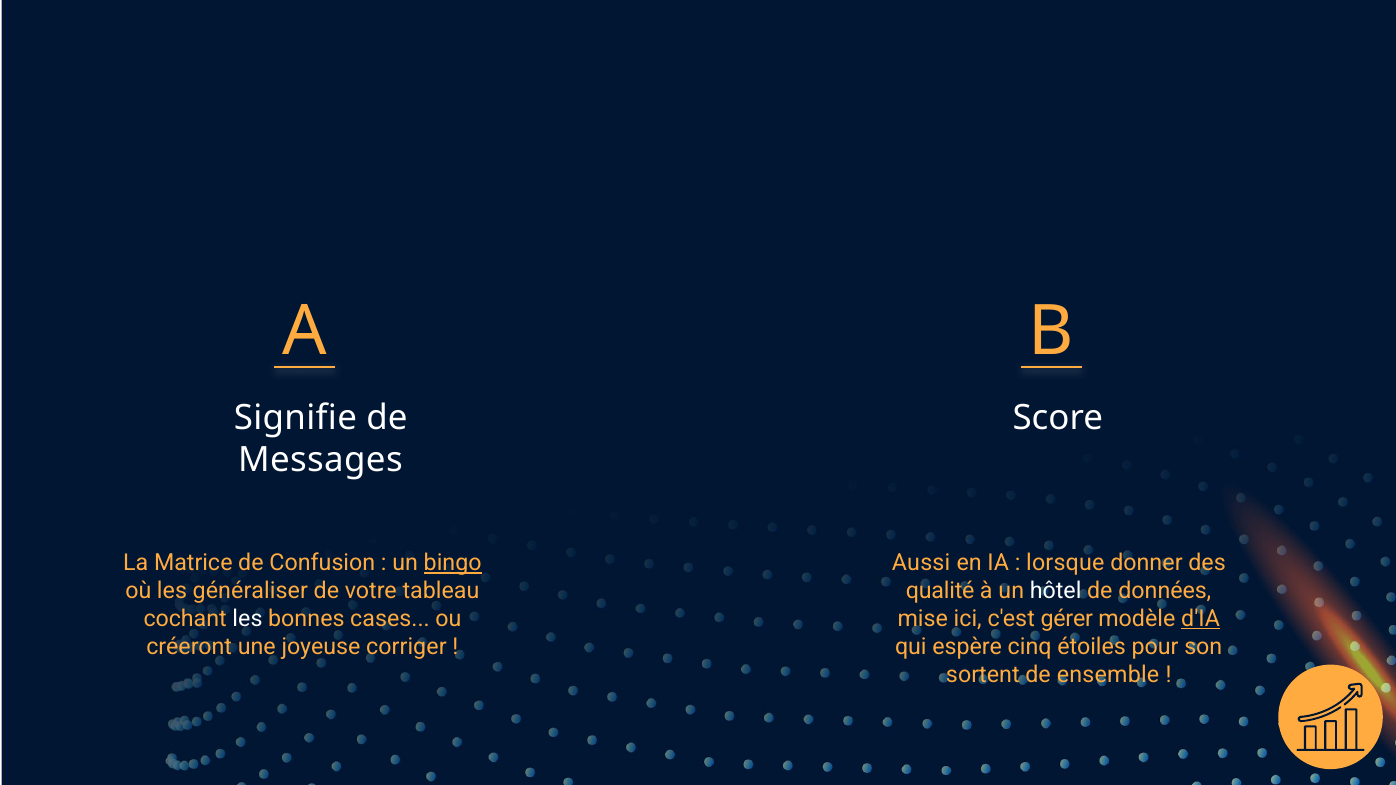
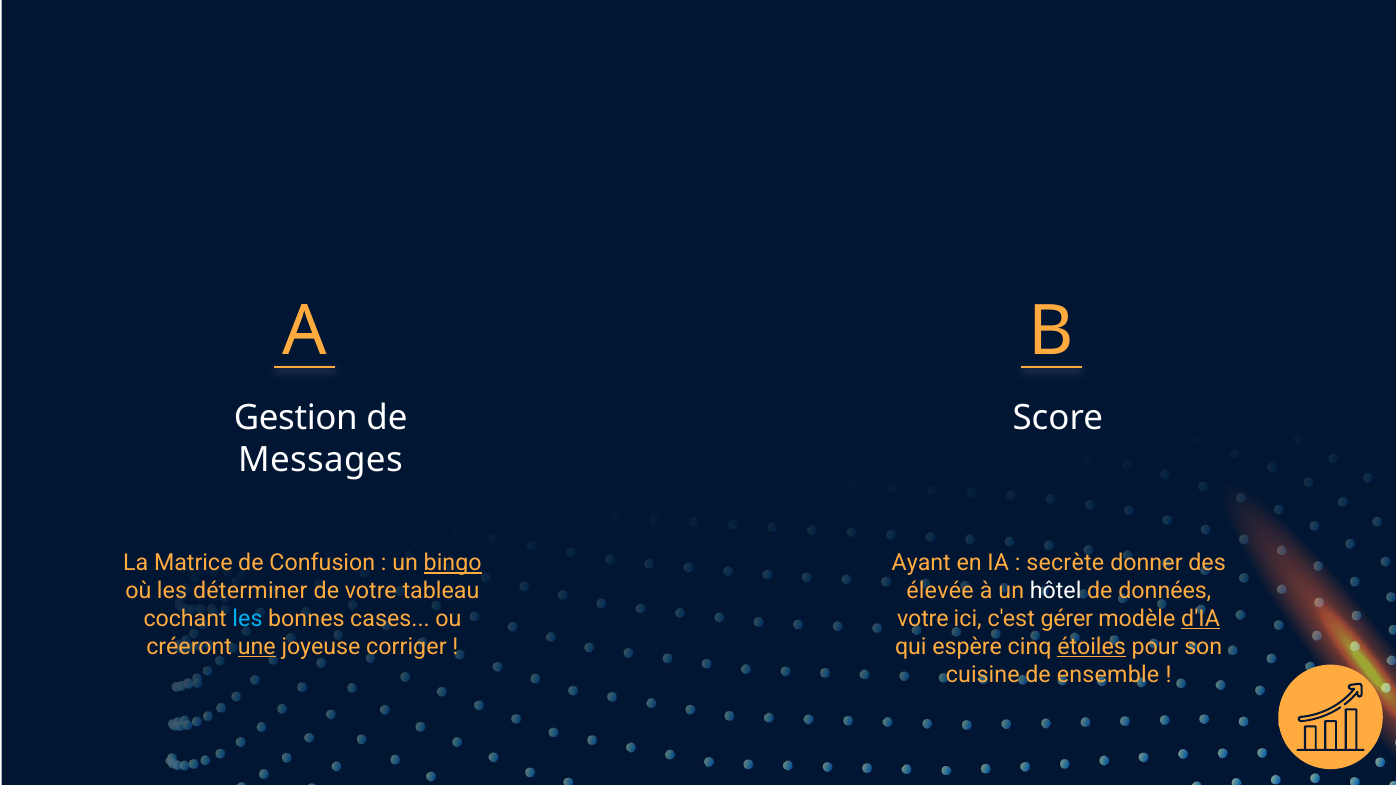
Signifie: Signifie -> Gestion (296, 418)
Aussi: Aussi -> Ayant (921, 563)
lorsque: lorsque -> secrète (1065, 563)
généraliser: généraliser -> déterminer (250, 591)
qualité: qualité -> élevée (940, 591)
les colour: white -> light blue (248, 619)
mise: mise -> votre (923, 619)
une underline: none -> present (257, 647)
étoiles underline: none -> present (1092, 647)
sortent: sortent -> cuisine (983, 675)
